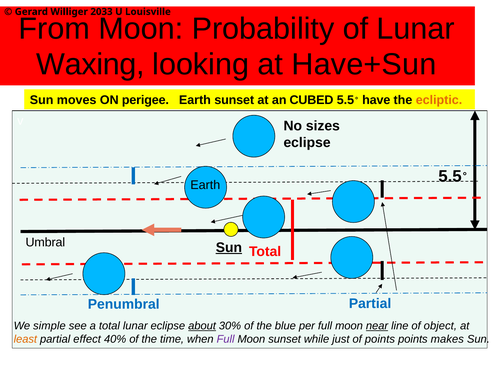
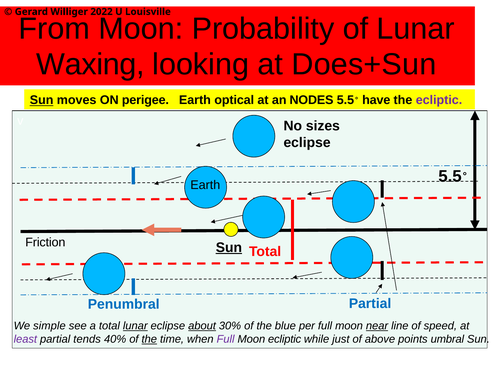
2033: 2033 -> 2022 (102, 12)
Have+Sun: Have+Sun -> Does+Sun (364, 64)
Sun underline: none -> present (42, 100)
Earth sunset: sunset -> optical (234, 100)
CUBED: CUBED -> NODES (311, 100)
ecliptic colour: orange -> purple (439, 100)
Umbral: Umbral -> Friction (45, 242)
lunar underline: none -> present (135, 326)
object: object -> speed (440, 326)
least colour: orange -> purple (25, 339)
effect: effect -> tends (87, 339)
the underline: none -> present (149, 339)
Moon sunset: sunset -> ecliptic (285, 339)
of points: points -> above (380, 339)
makes: makes -> umbral (447, 339)
